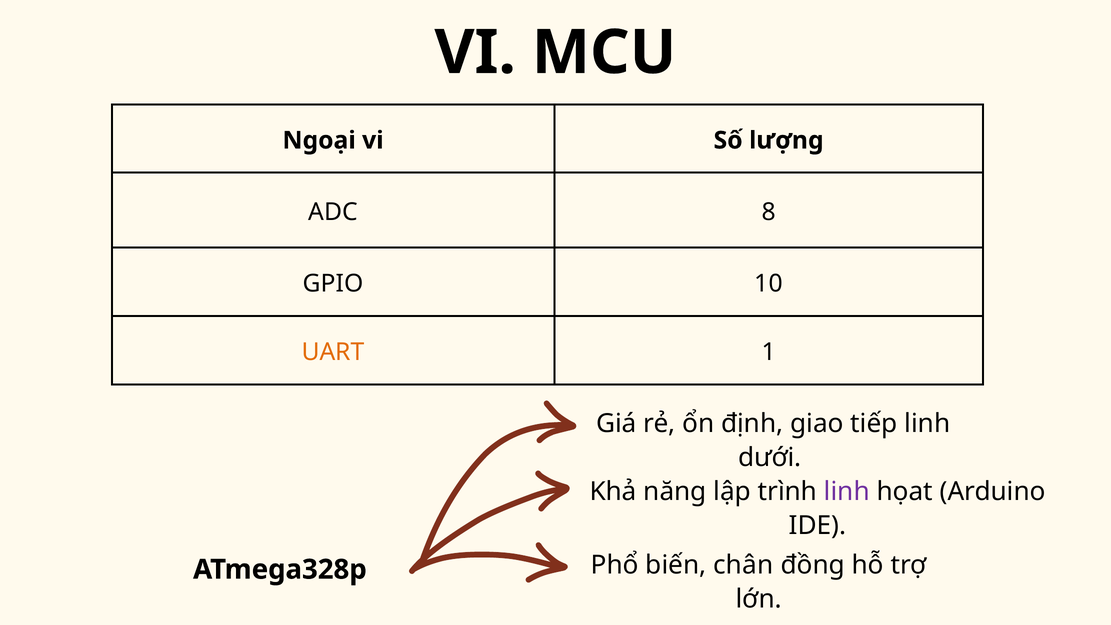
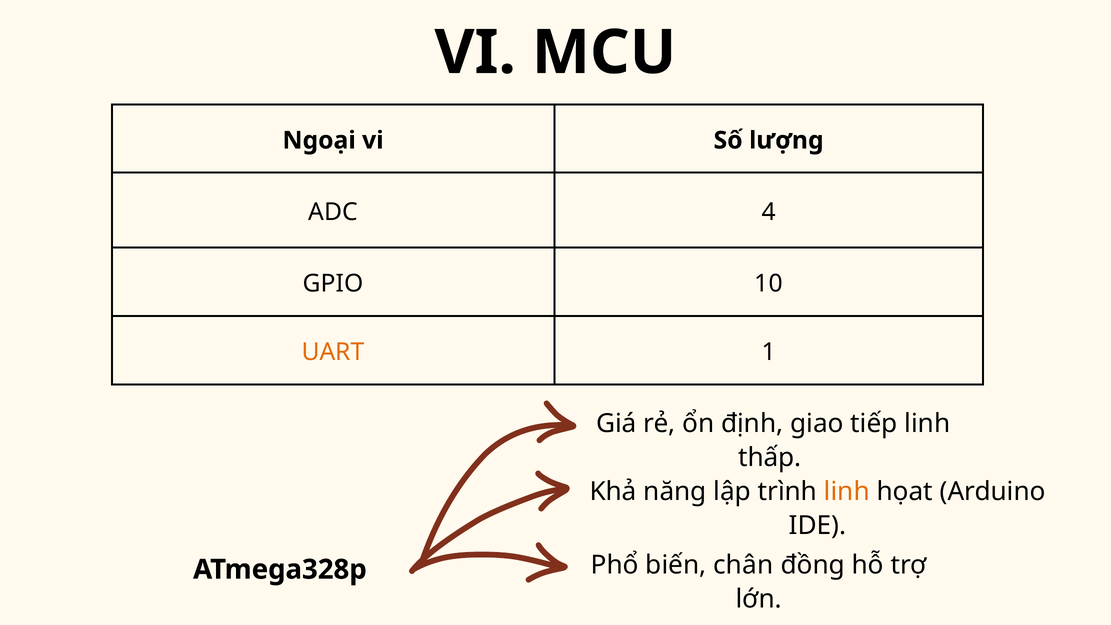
8: 8 -> 4 (769, 212)
dưới: dưới -> thấp (770, 458)
linh colour: purple -> orange (847, 491)
